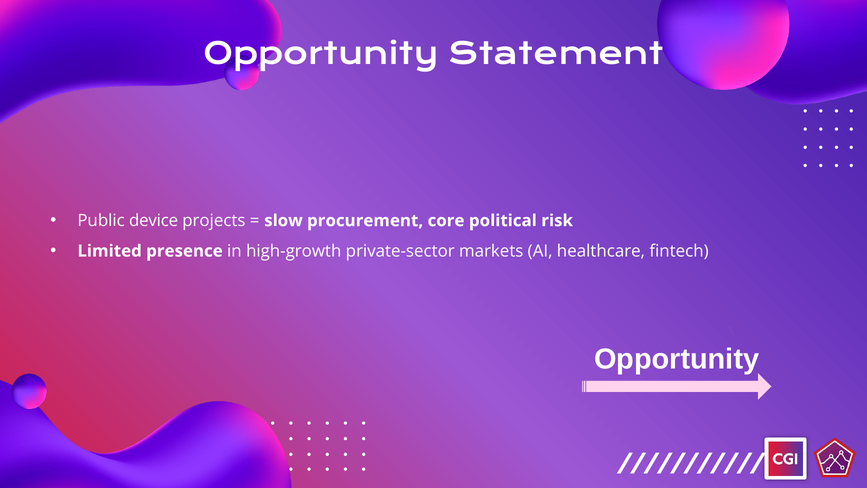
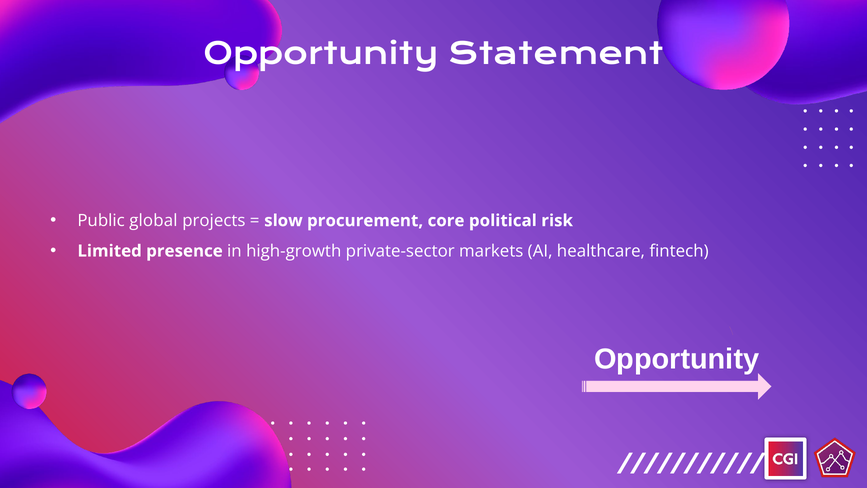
device: device -> global (153, 221)
